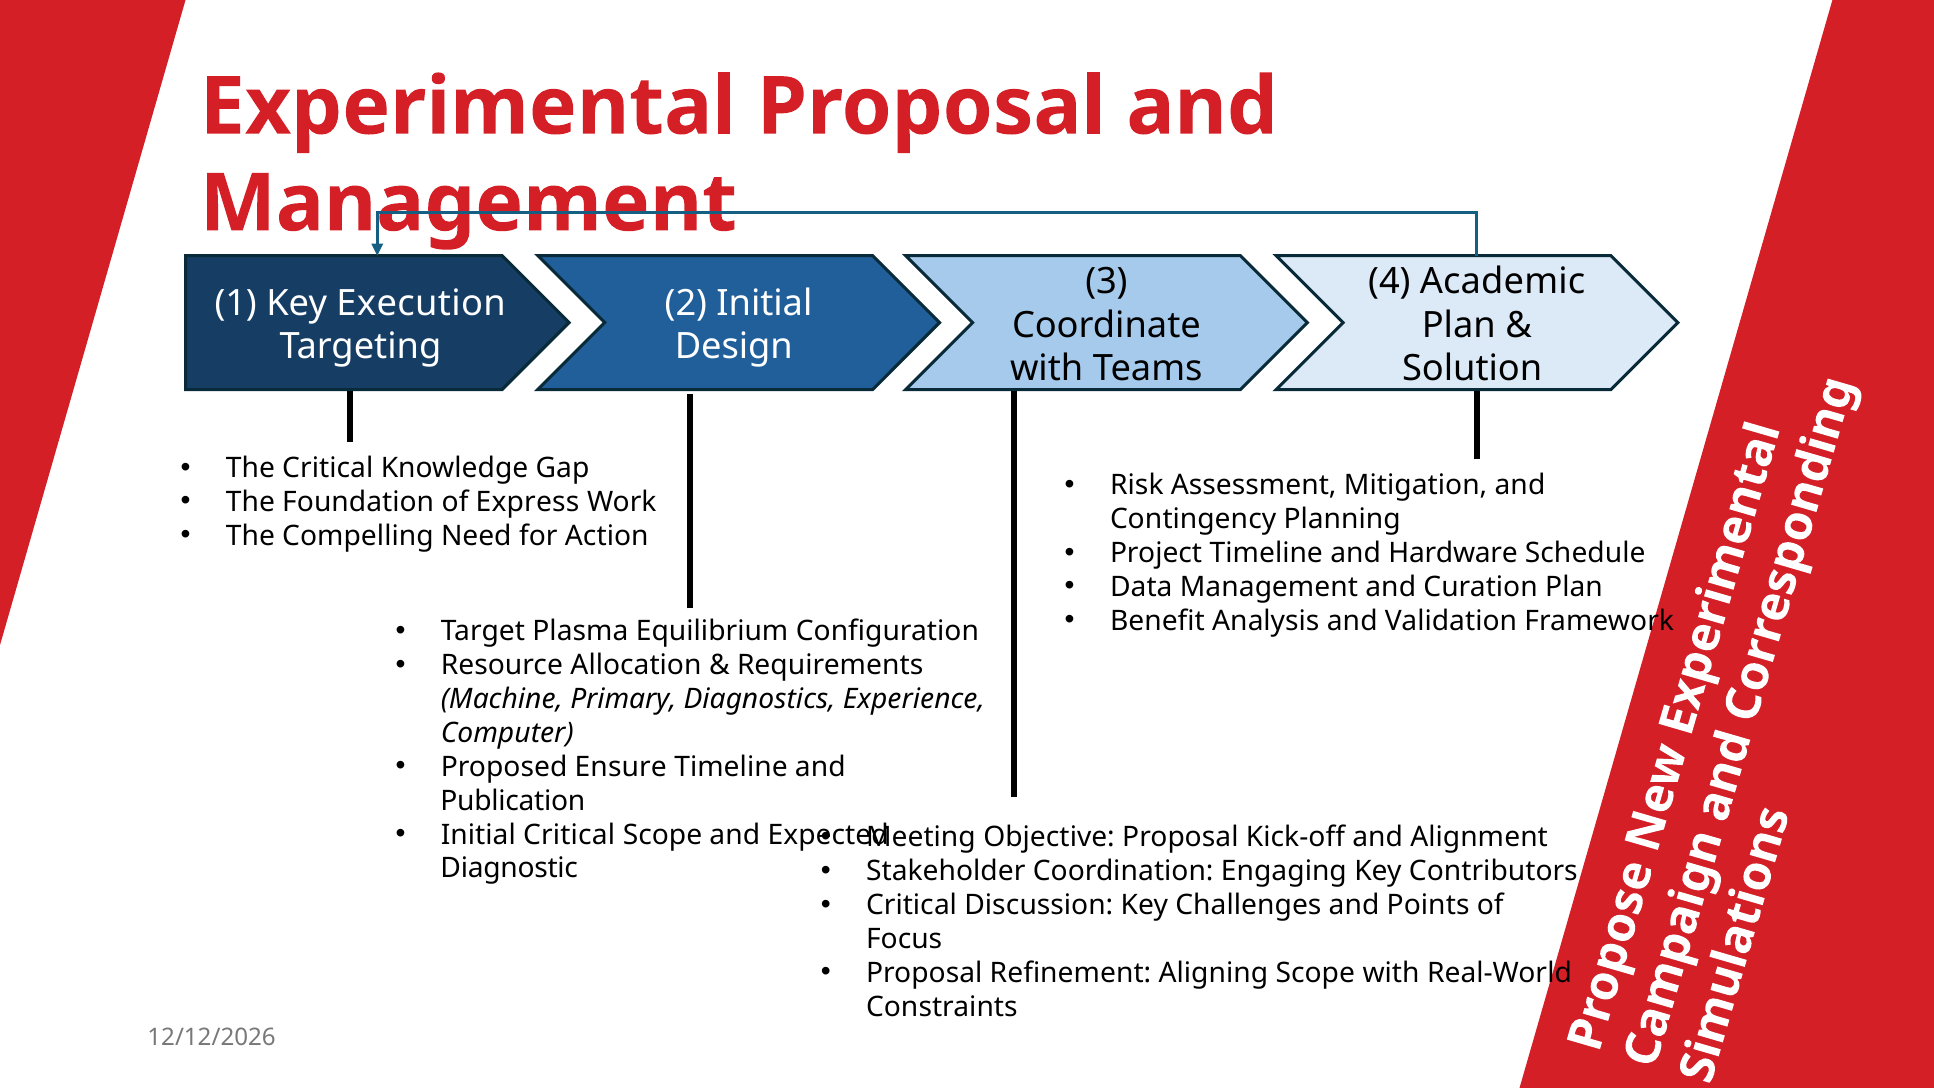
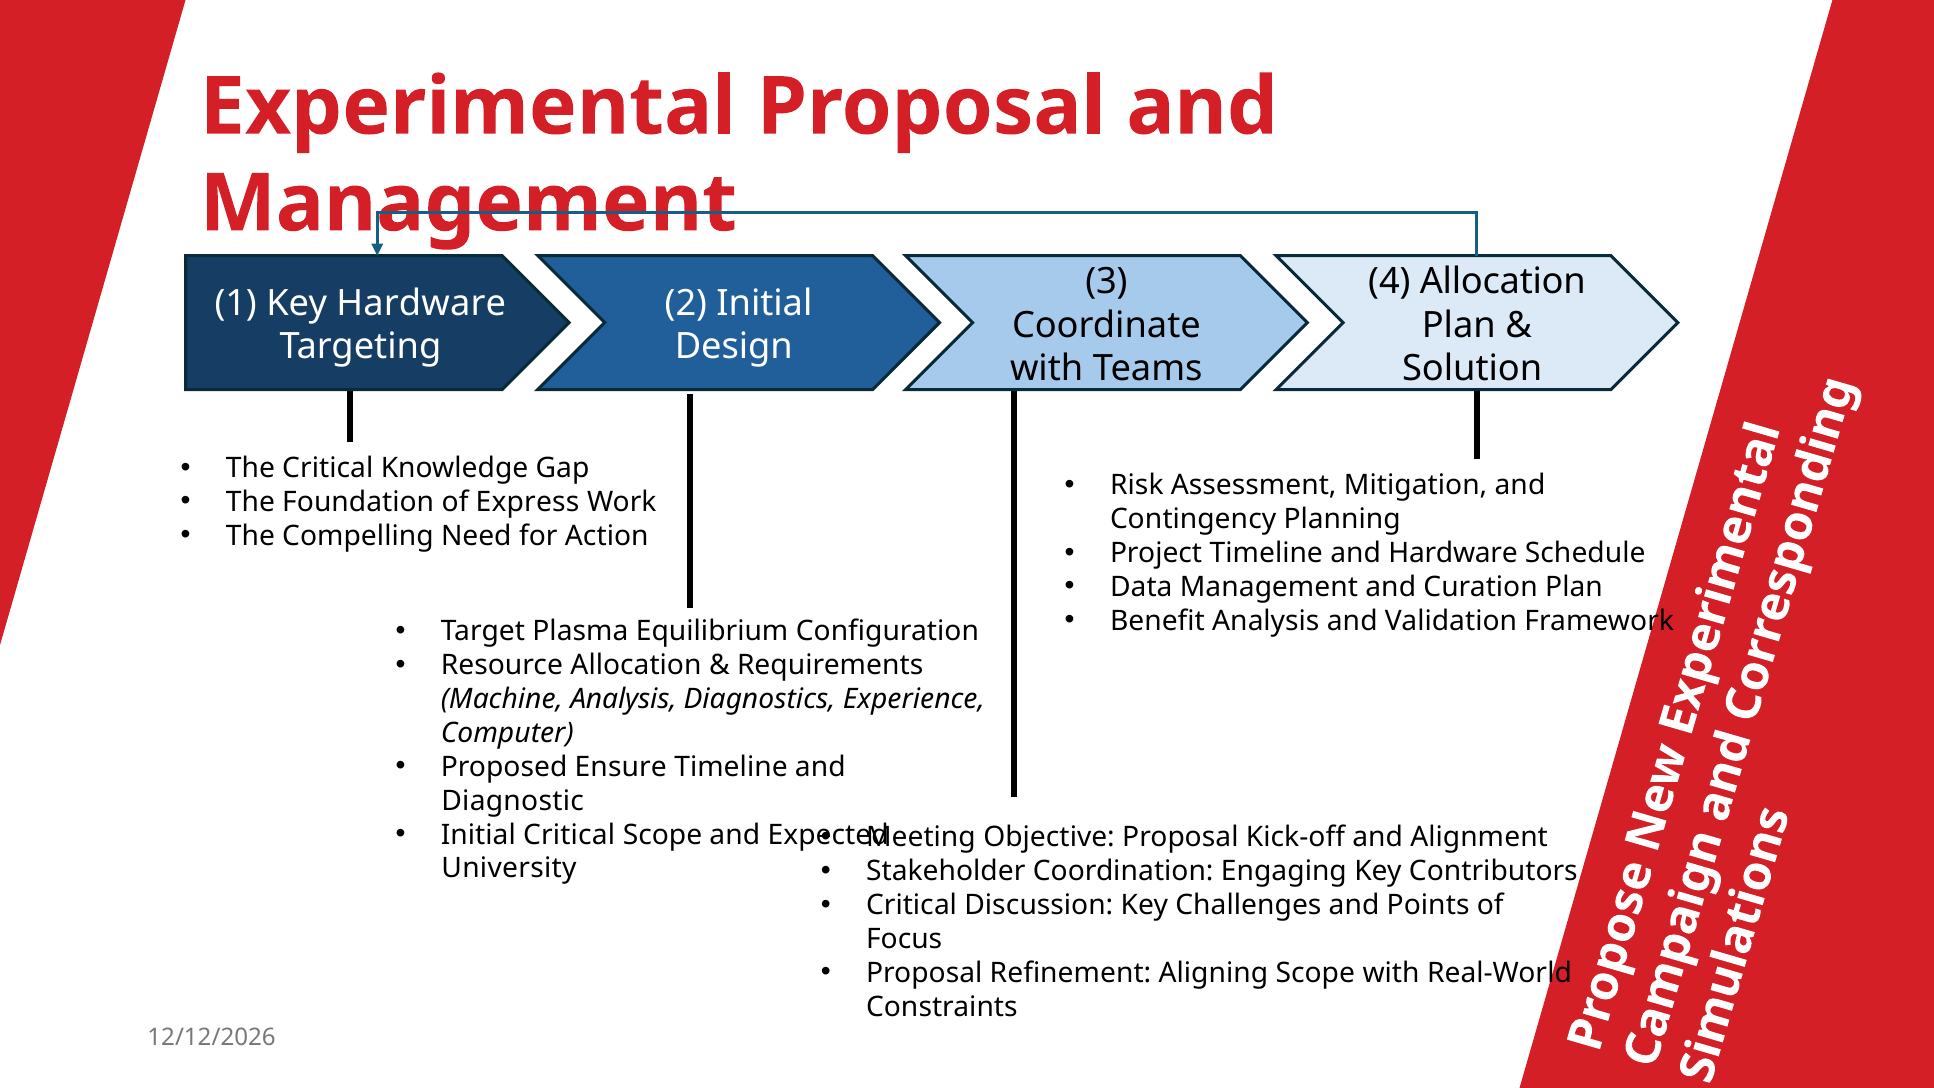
4 Academic: Academic -> Allocation (1503, 282)
Key Execution: Execution -> Hardware (421, 303)
Machine Primary: Primary -> Analysis (623, 699)
Publication: Publication -> Diagnostic (513, 801)
Diagnostic: Diagnostic -> University (509, 869)
